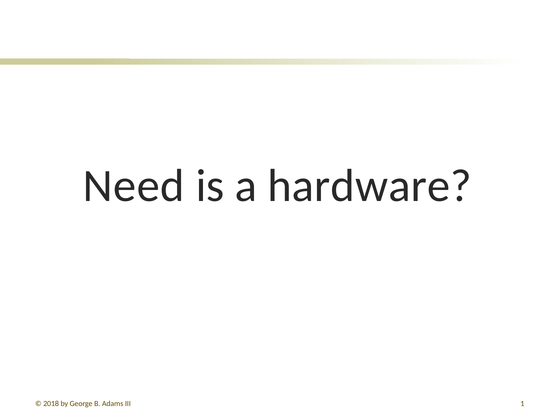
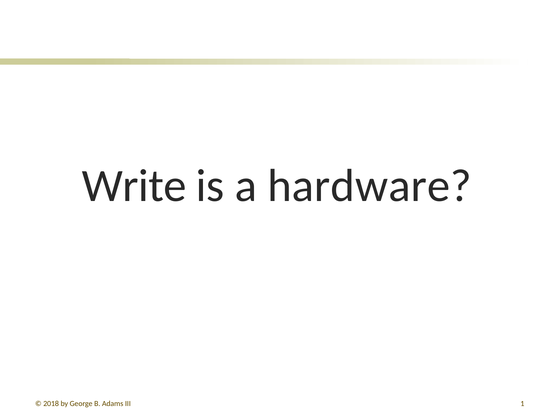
Need: Need -> Write (134, 185)
